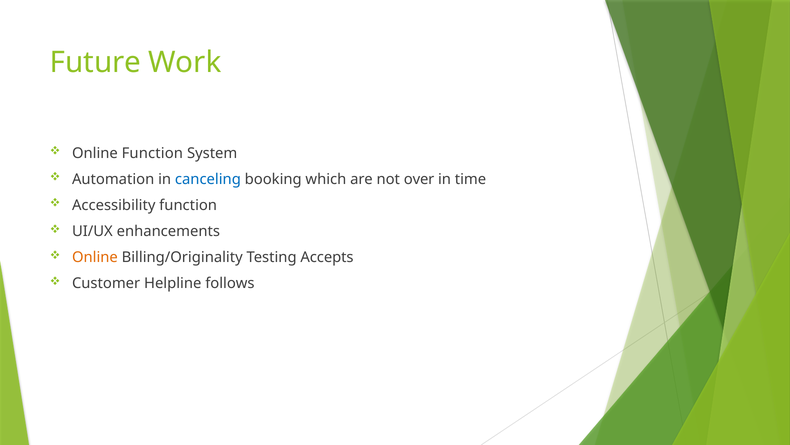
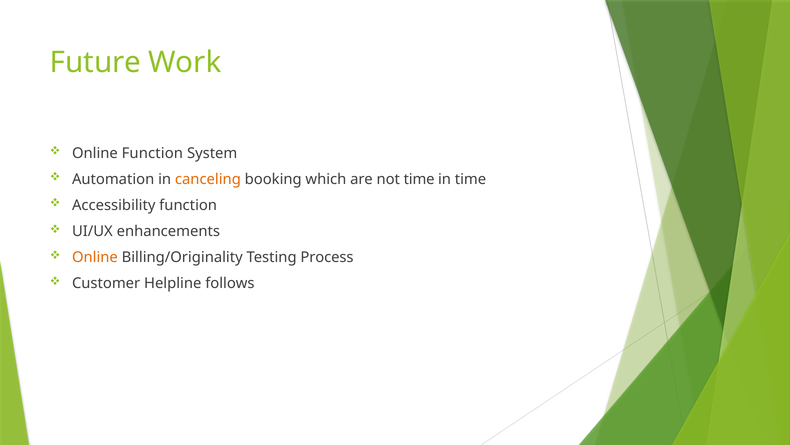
canceling colour: blue -> orange (208, 179)
not over: over -> time (419, 179)
Accepts: Accepts -> Process (327, 257)
